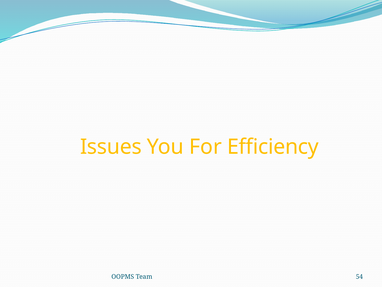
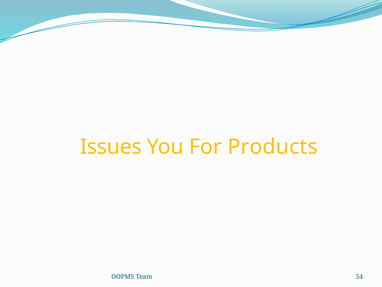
Efficiency: Efficiency -> Products (273, 147)
